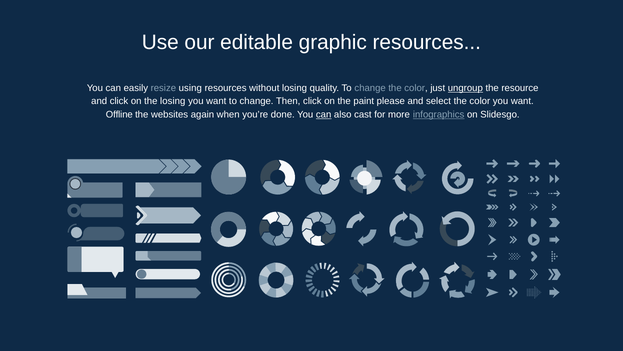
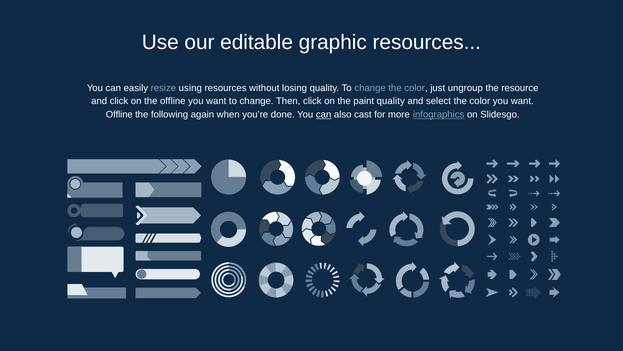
ungroup underline: present -> none (465, 88)
the losing: losing -> offline (173, 101)
paint please: please -> quality (391, 101)
websites: websites -> following (170, 114)
